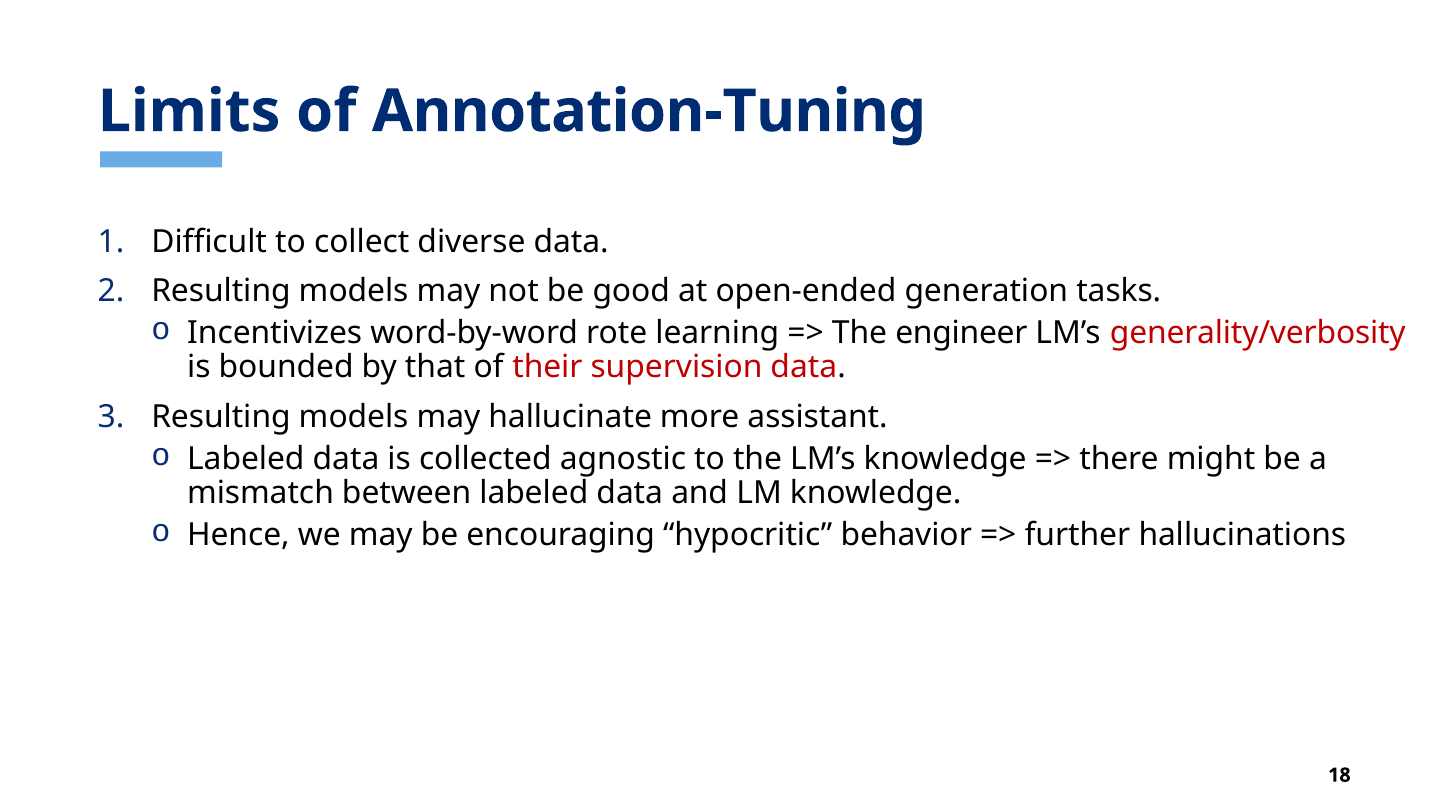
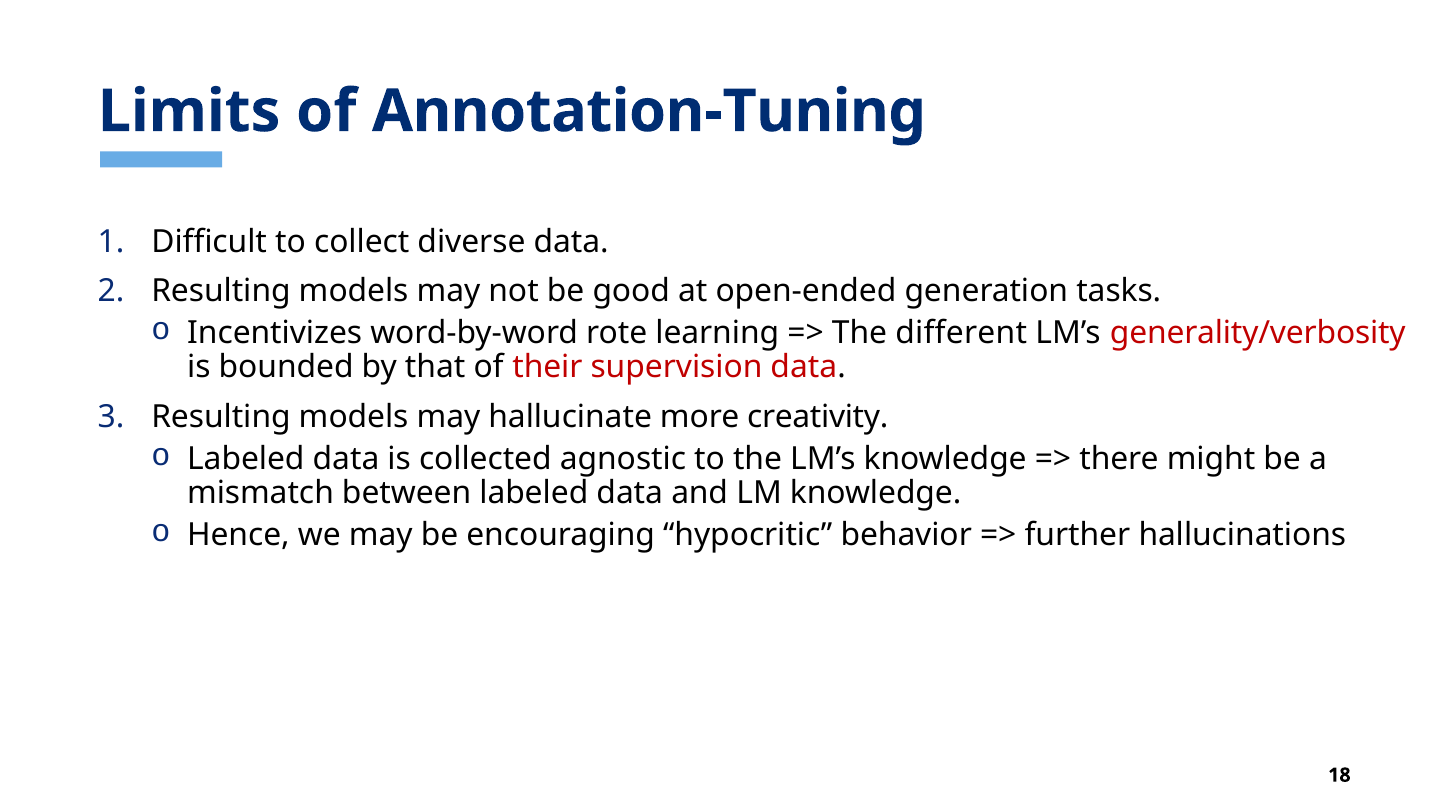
engineer: engineer -> different (961, 333)
assistant: assistant -> creativity (818, 416)
